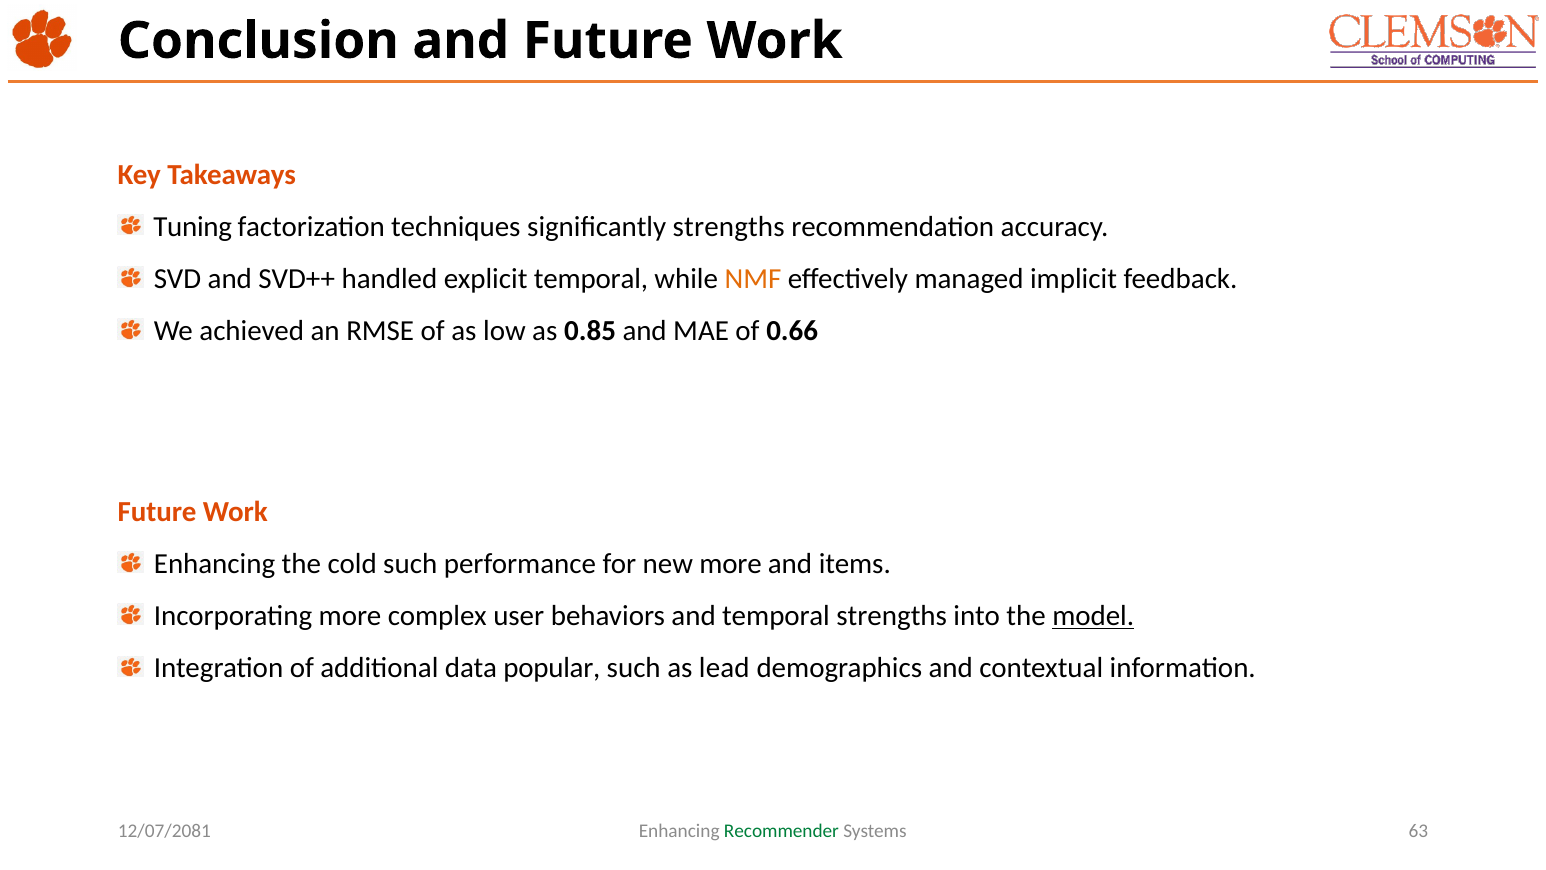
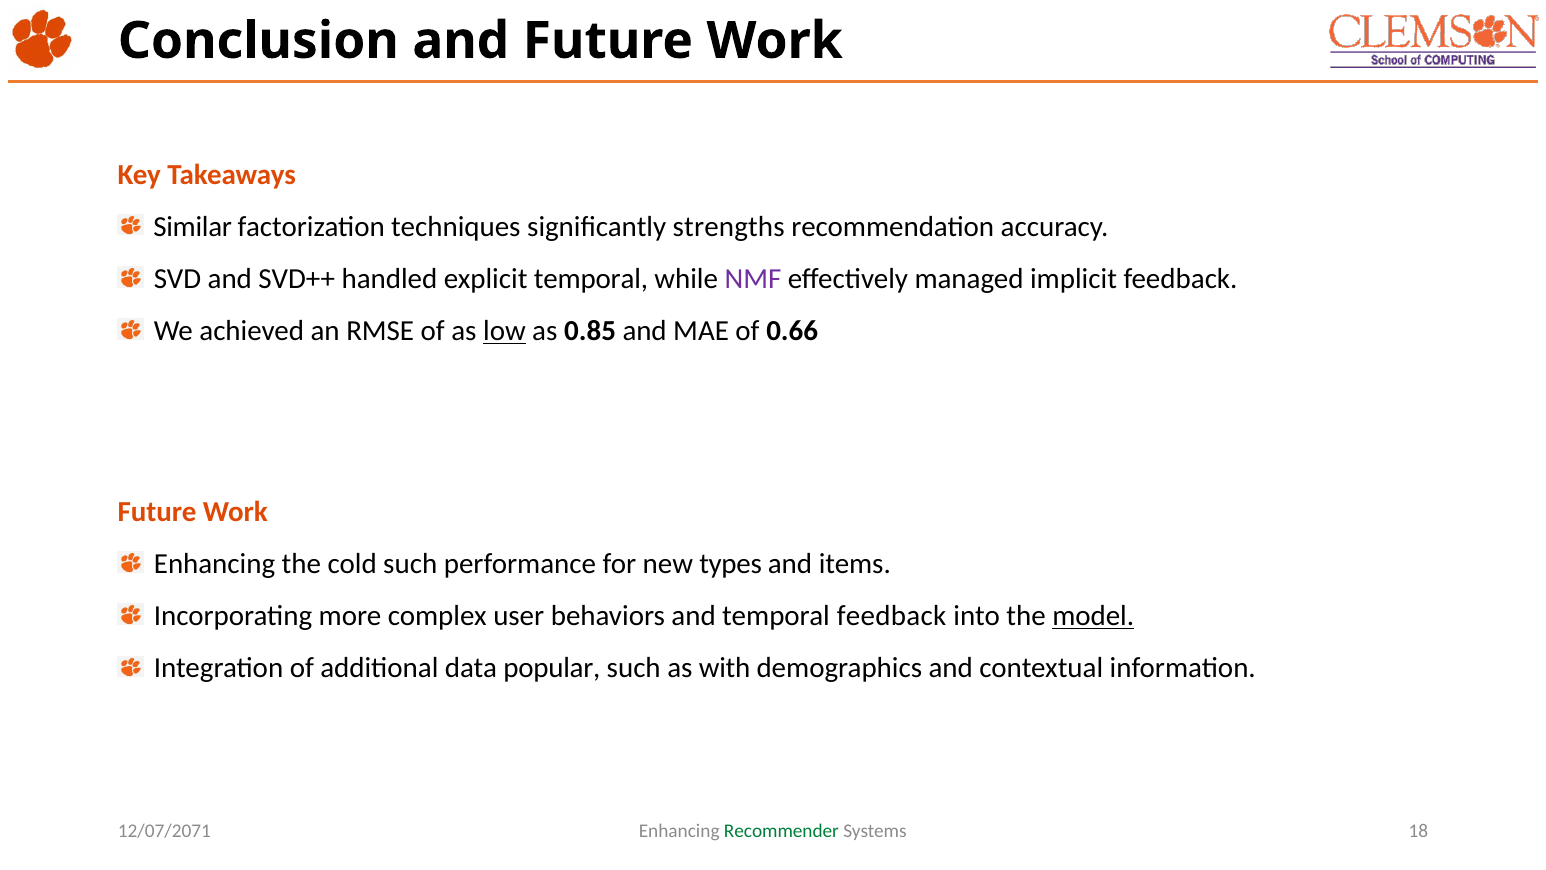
Tuning: Tuning -> Similar (193, 227)
NMF colour: orange -> purple (753, 279)
low underline: none -> present (504, 331)
new more: more -> types (731, 564)
temporal strengths: strengths -> feedback (892, 616)
lead: lead -> with (725, 668)
63: 63 -> 18 (1418, 830)
12/07/2081: 12/07/2081 -> 12/07/2071 (164, 830)
